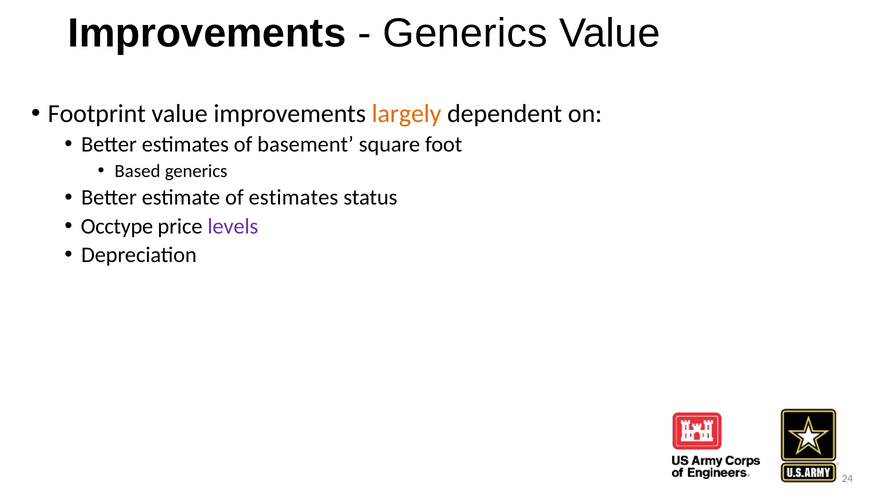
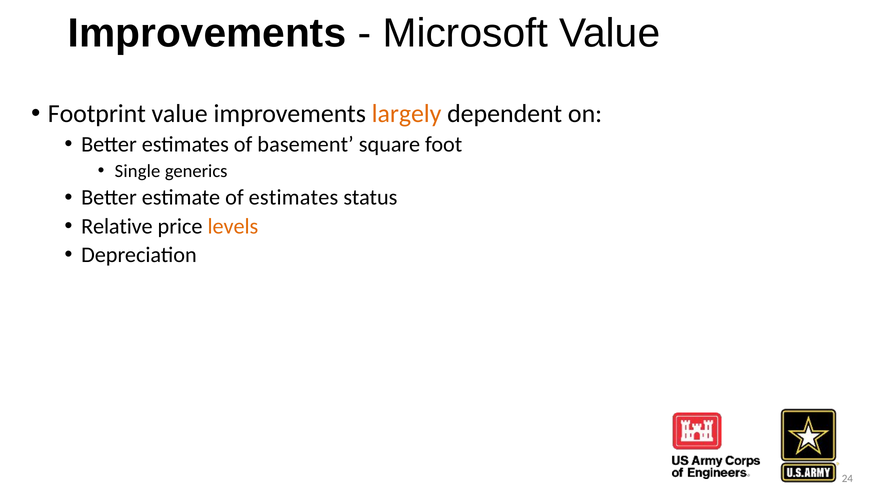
Generics: Generics -> Microsoft (465, 33)
Based: Based -> Single (138, 171)
Occtype: Occtype -> Relative (117, 226)
levels colour: purple -> orange (233, 226)
